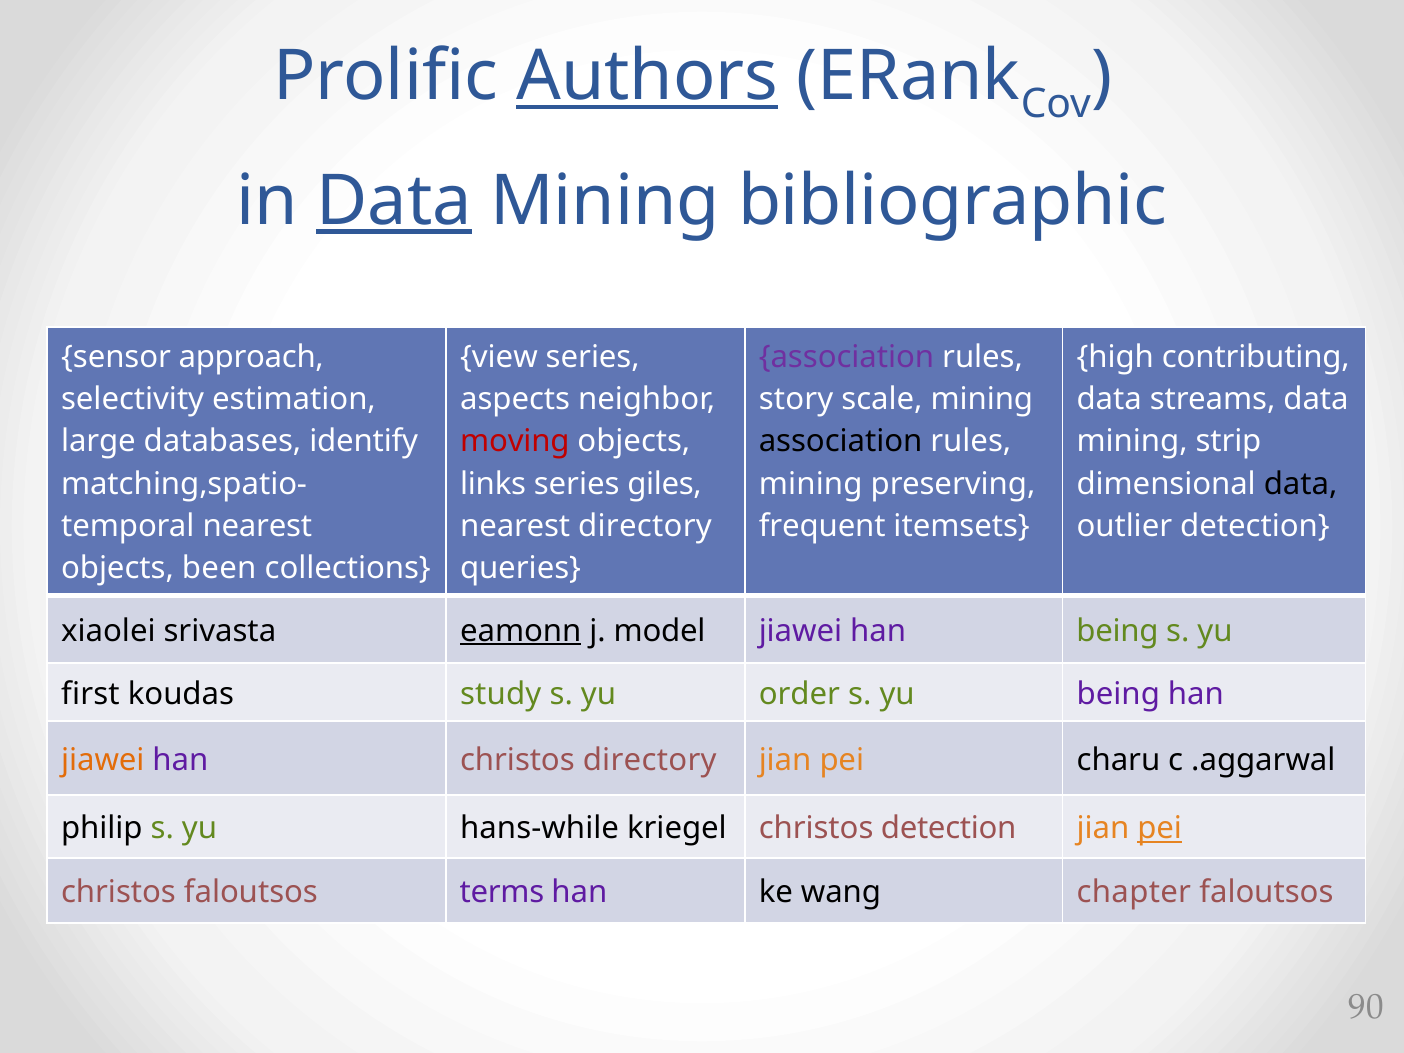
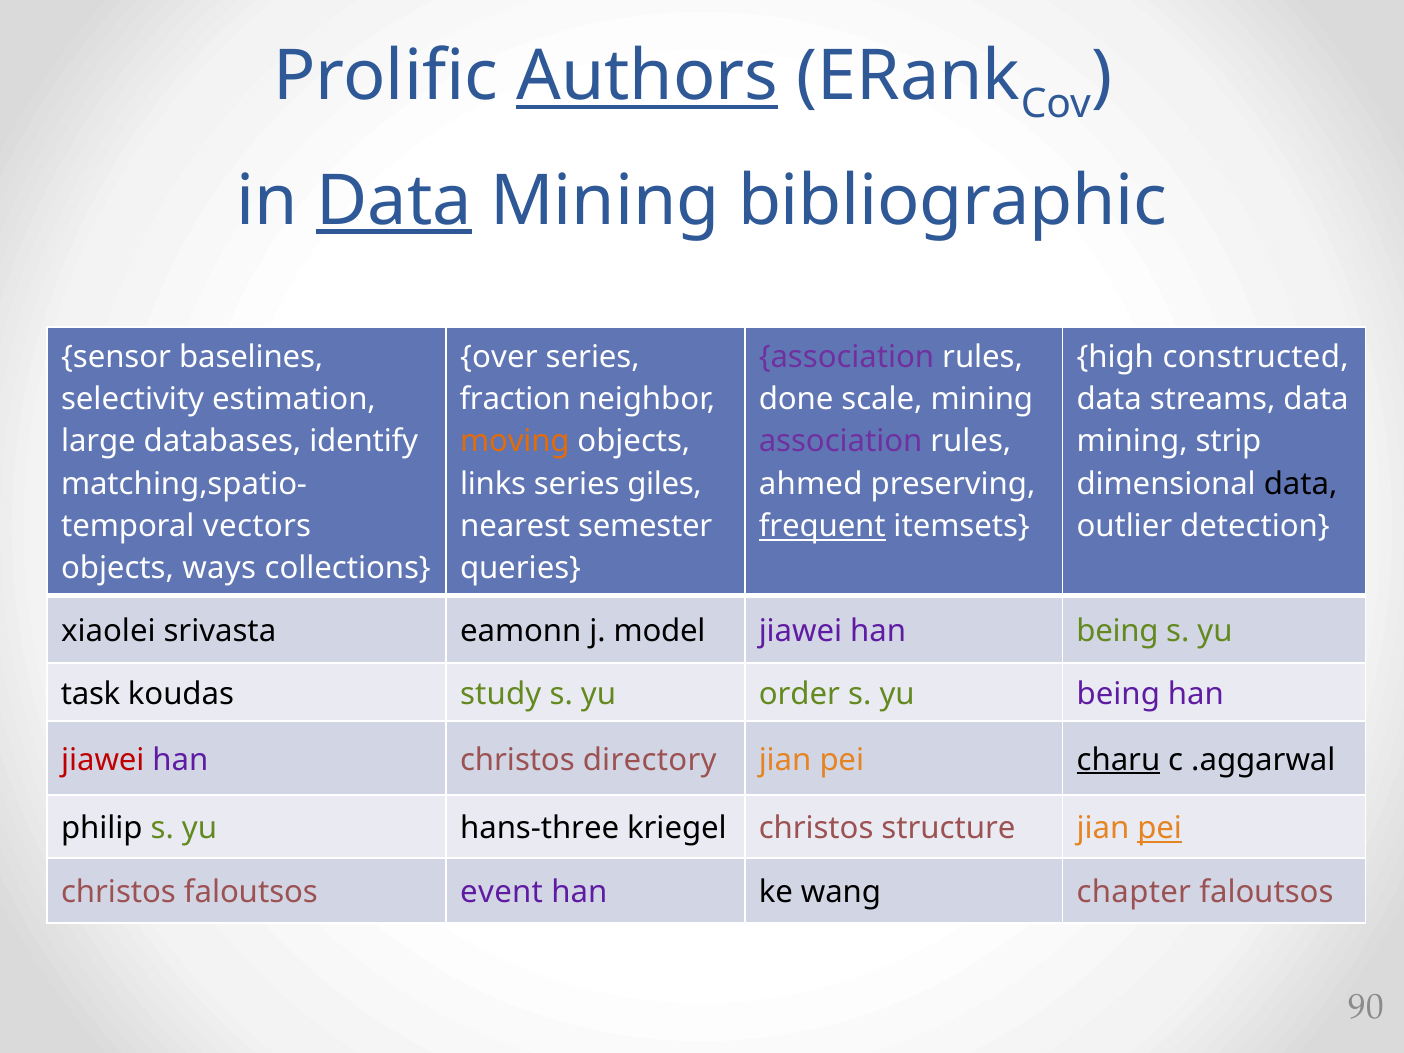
approach: approach -> baselines (251, 357)
view: view -> over (499, 357)
contributing: contributing -> constructed (1256, 357)
aspects: aspects -> fraction (515, 399)
story: story -> done (796, 399)
moving colour: red -> orange (515, 442)
association colour: black -> purple (841, 442)
mining: mining -> ahmed (811, 484)
temporal nearest: nearest -> vectors (257, 526)
nearest directory: directory -> semester (645, 526)
frequent underline: none -> present (822, 526)
been: been -> ways (219, 569)
eamonn underline: present -> none (521, 631)
first: first -> task (91, 694)
jiawei colour: orange -> red (103, 760)
charu underline: none -> present (1118, 760)
hans-while: hans-while -> hans-three (540, 828)
christos detection: detection -> structure (949, 828)
terms: terms -> event (502, 892)
